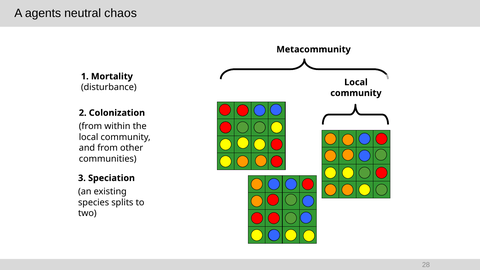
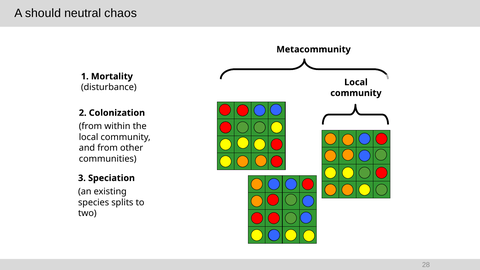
agents: agents -> should (43, 13)
